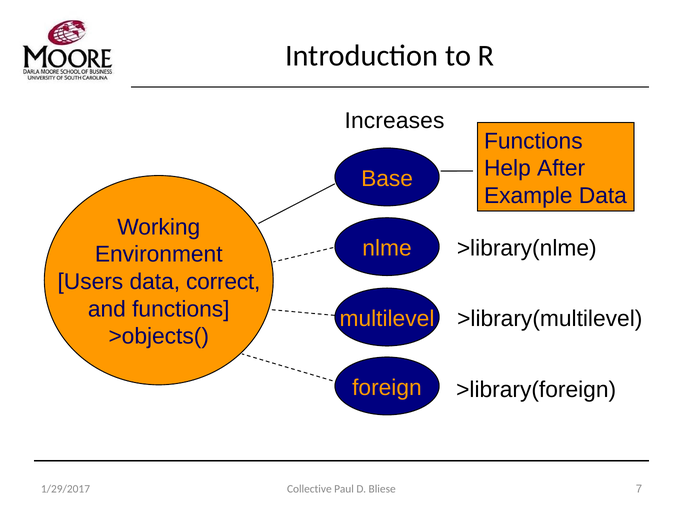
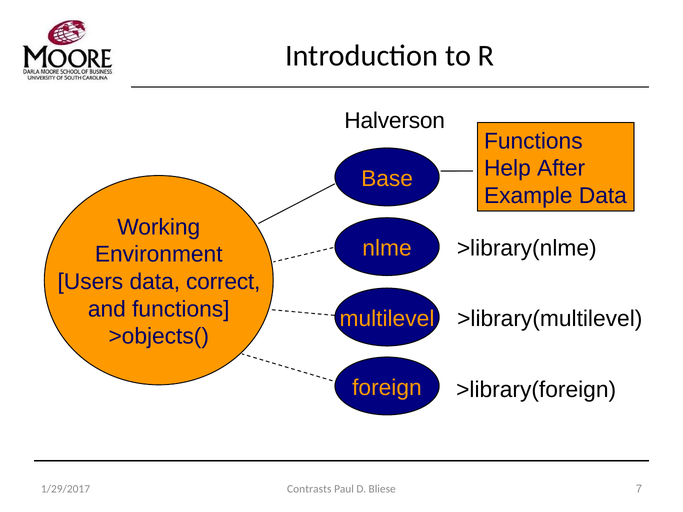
Increases: Increases -> Halverson (395, 121)
Collective: Collective -> Contrasts (309, 489)
